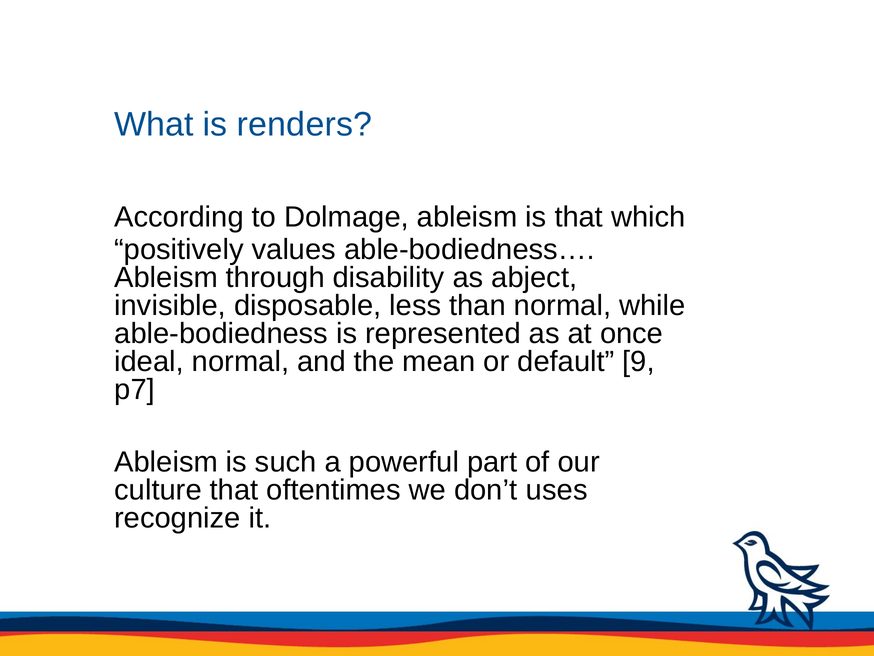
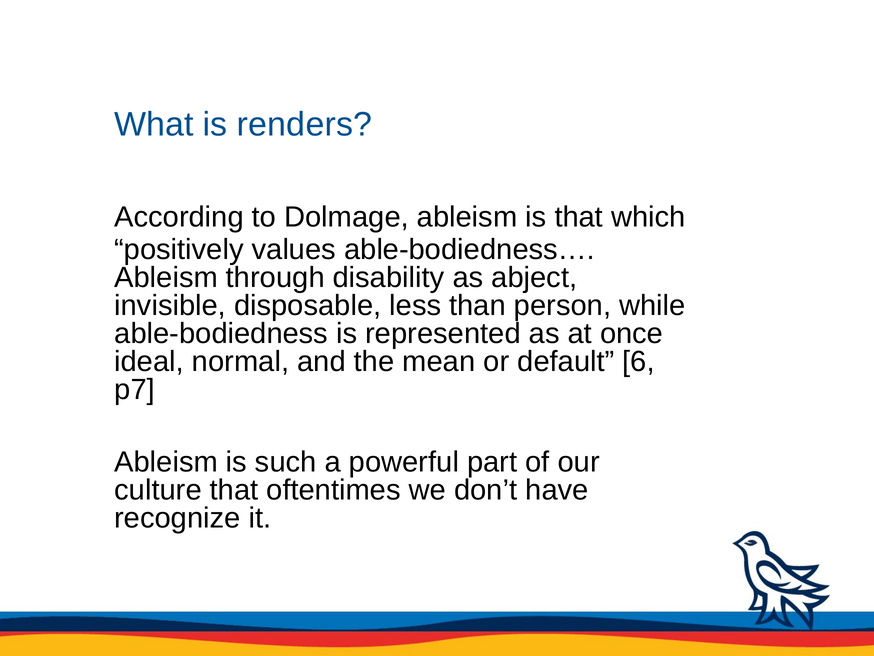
than normal: normal -> person (563, 306)
9: 9 -> 6 (639, 361)
uses: uses -> have (557, 490)
